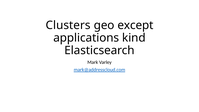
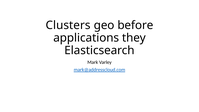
except: except -> before (135, 25)
kind: kind -> they (134, 38)
